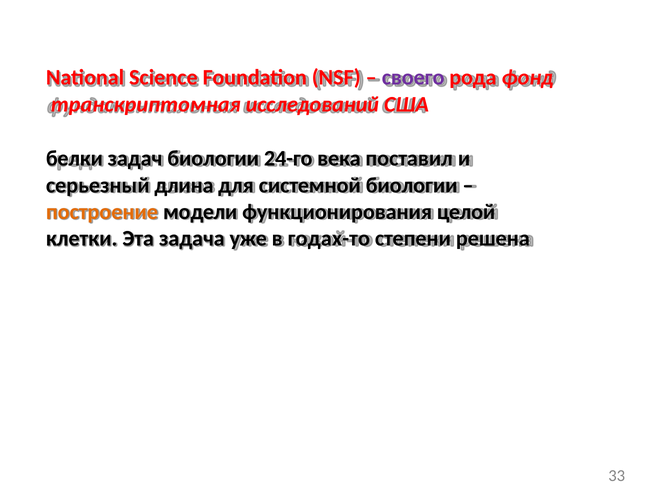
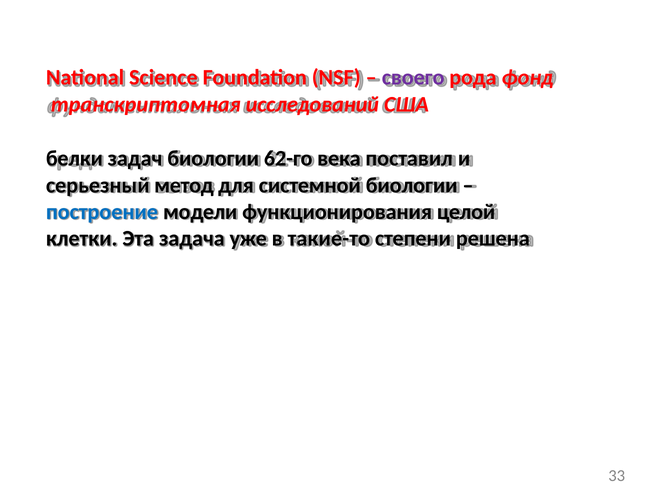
24-го: 24-го -> 62-го (288, 159)
длина: длина -> метод (184, 185)
построение colour: orange -> blue (102, 212)
годах-то: годах-то -> такие-то (329, 238)
